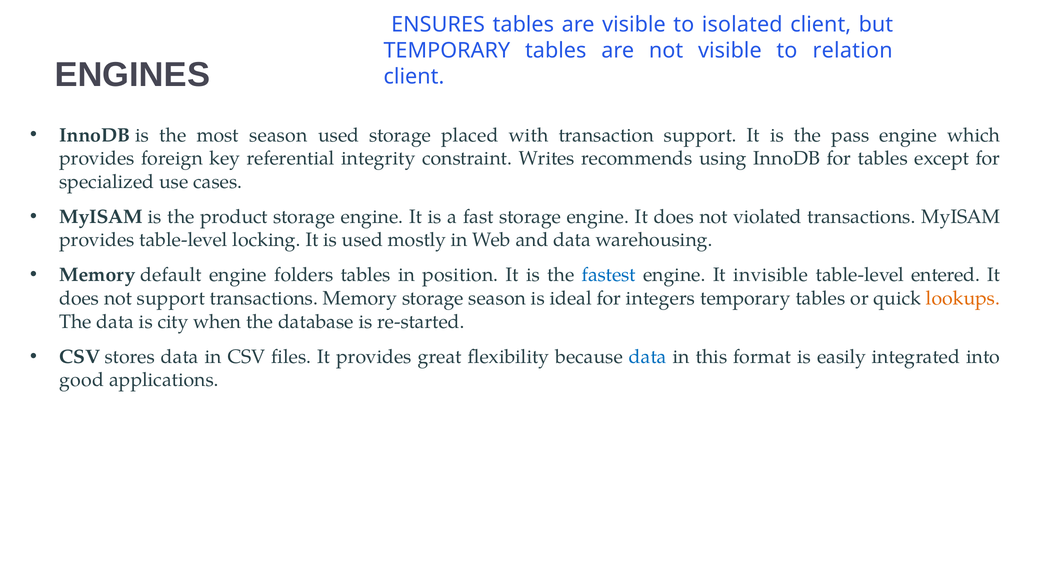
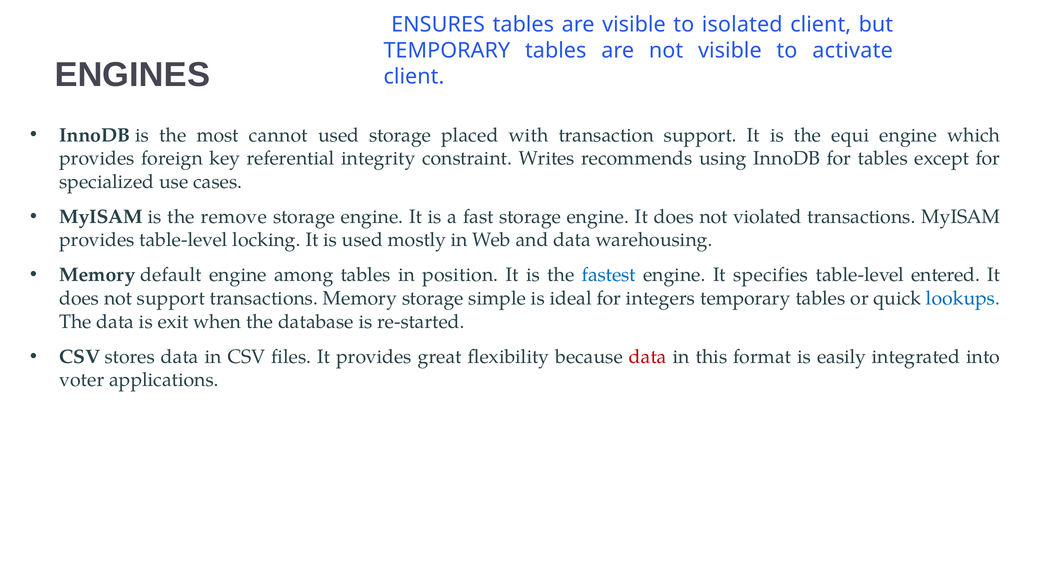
relation: relation -> activate (853, 51)
most season: season -> cannot (278, 135)
pass: pass -> equi (850, 135)
product: product -> remove (234, 217)
folders: folders -> among (304, 275)
invisible: invisible -> specifies (771, 275)
storage season: season -> simple (497, 299)
lookups colour: orange -> blue (963, 299)
city: city -> exit (173, 322)
data colour: blue -> red (648, 357)
good: good -> voter (82, 380)
